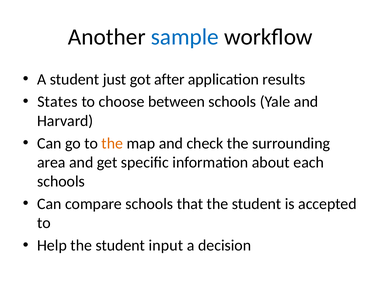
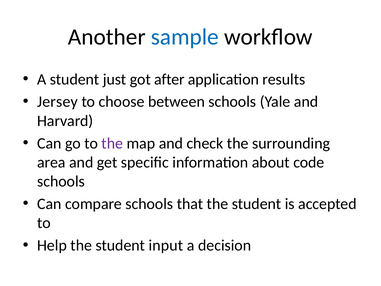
States: States -> Jersey (57, 102)
the colour: orange -> purple (112, 143)
each: each -> code (309, 162)
